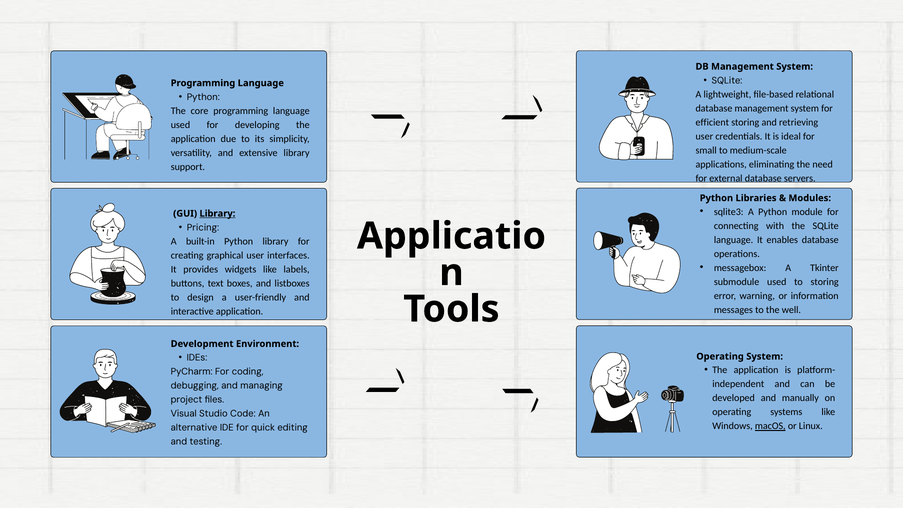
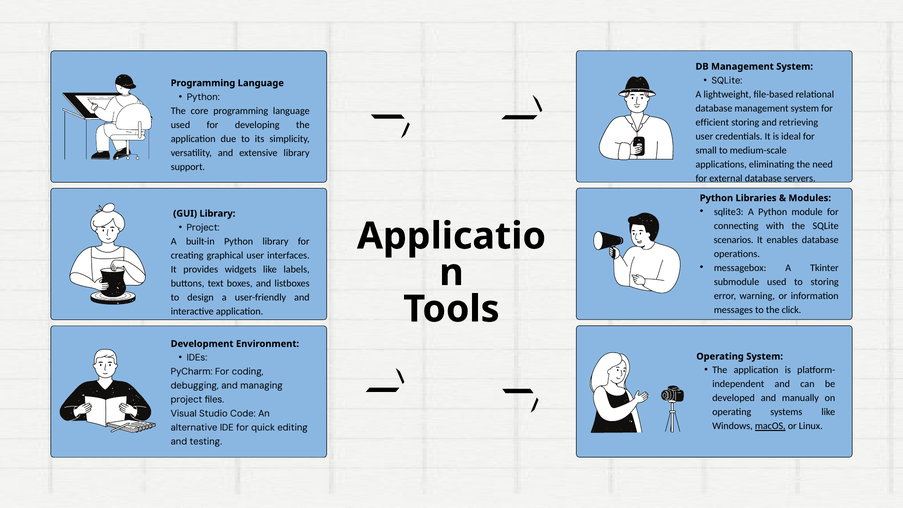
Library underline: present -> none (217, 214)
Pricing: Pricing -> Project (203, 228)
language: language -> scenarios (734, 240)
well: well -> click (791, 310)
